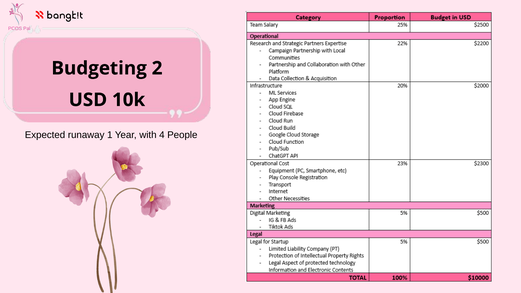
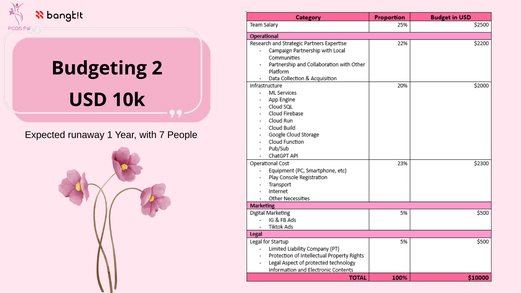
4: 4 -> 7 (162, 135)
